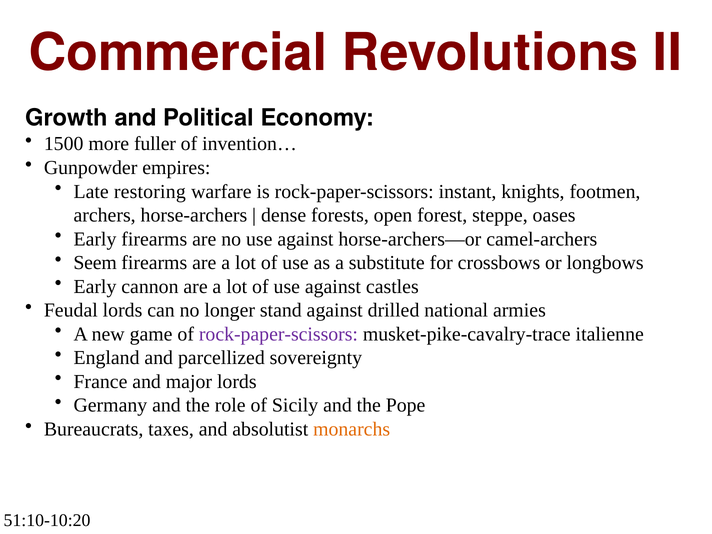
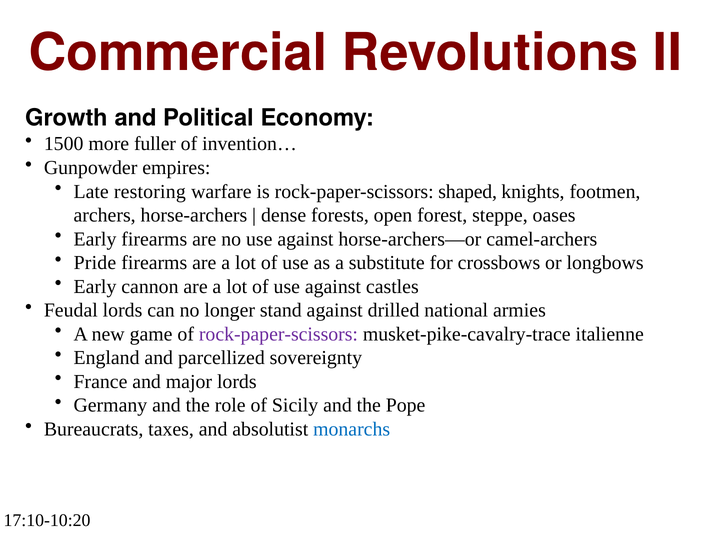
instant: instant -> shaped (468, 191)
Seem: Seem -> Pride (95, 263)
monarchs colour: orange -> blue (352, 429)
51:10-10:20: 51:10-10:20 -> 17:10-10:20 (47, 521)
